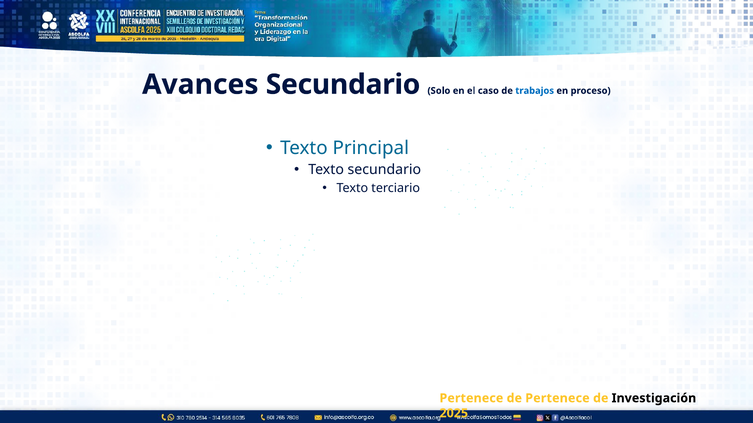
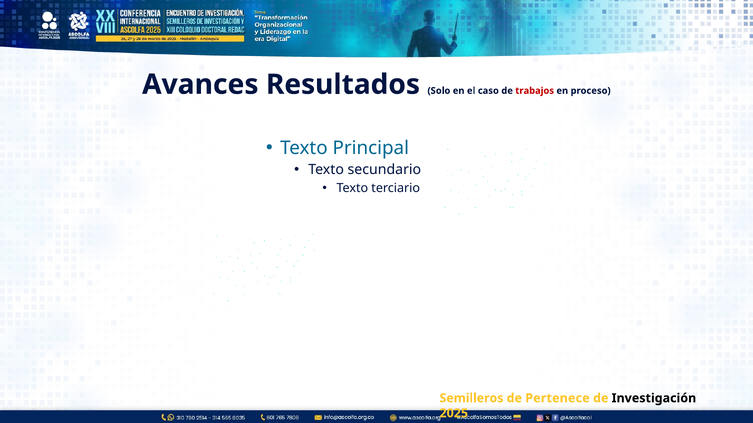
Avances Secundario: Secundario -> Resultados (343, 85)
trabajos colour: blue -> red (535, 91)
Pertenece: Pertenece -> Semilleros (471, 399)
